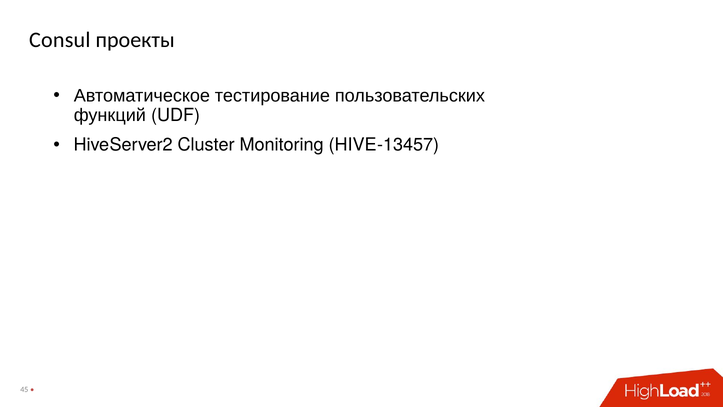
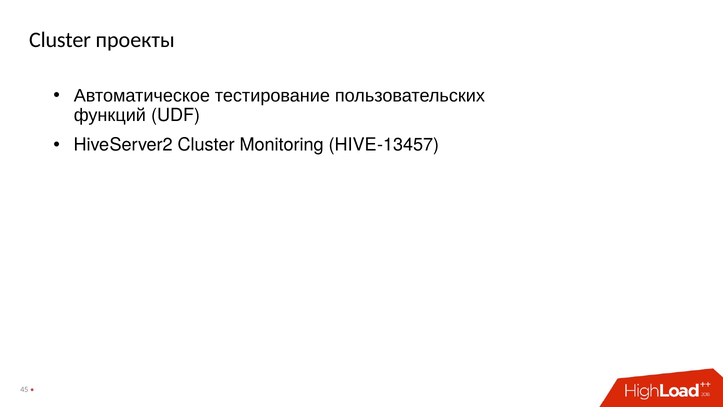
Consul: Consul -> Cluster (60, 40)
